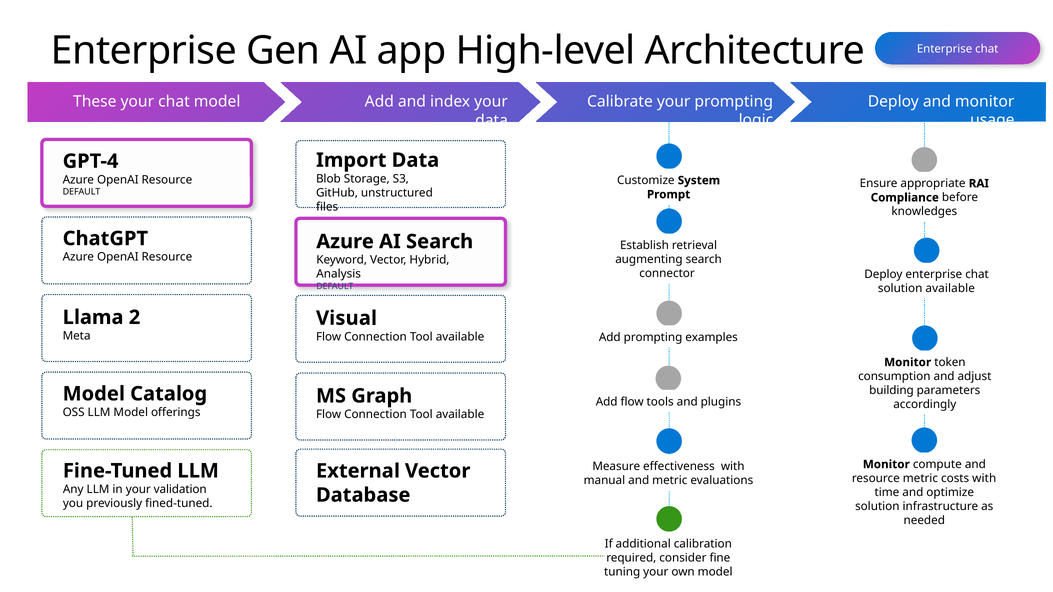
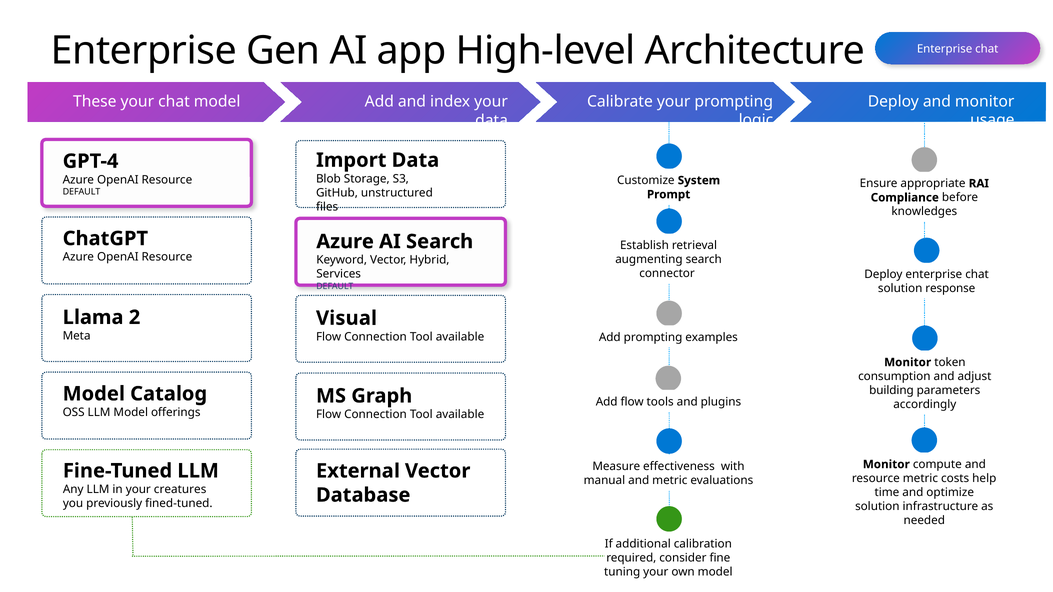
Analysis: Analysis -> Services (339, 274)
solution available: available -> response (950, 289)
costs with: with -> help (984, 479)
validation: validation -> creatures (180, 490)
